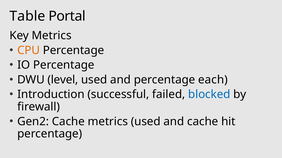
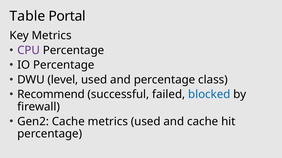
CPU colour: orange -> purple (29, 50)
each: each -> class (213, 80)
Introduction: Introduction -> Recommend (51, 95)
